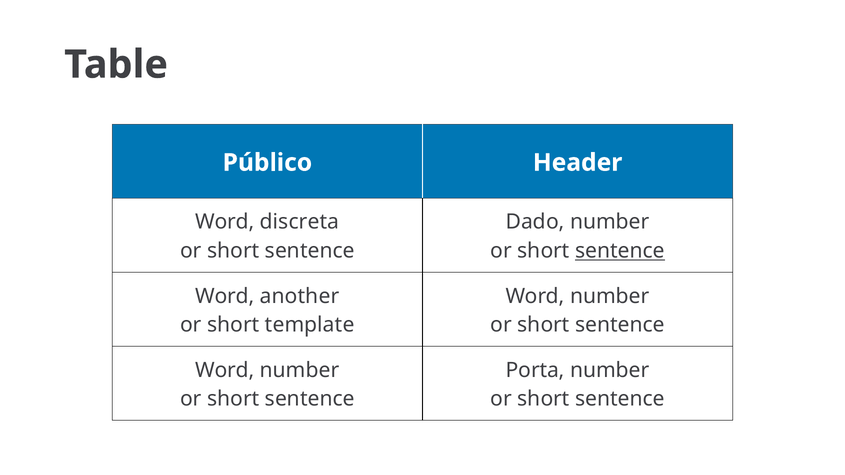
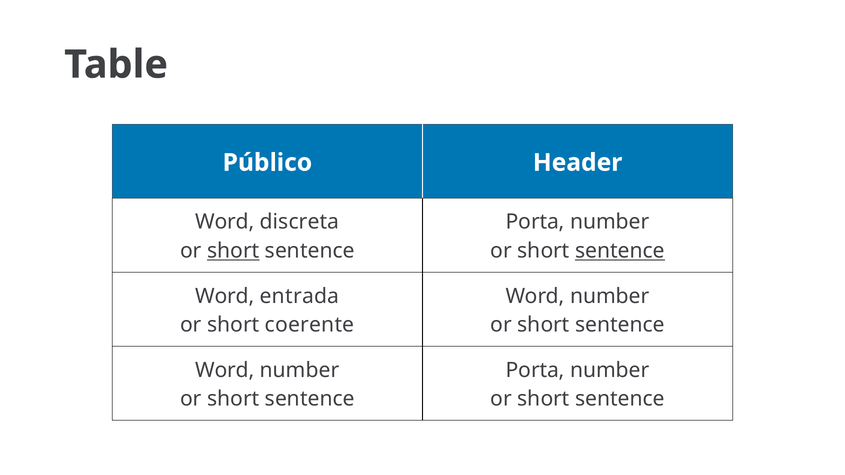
Dado: Dado -> Porta (535, 222)
short underline: none -> present (233, 251)
another: another -> entrada (299, 296)
template: template -> coerente (310, 325)
